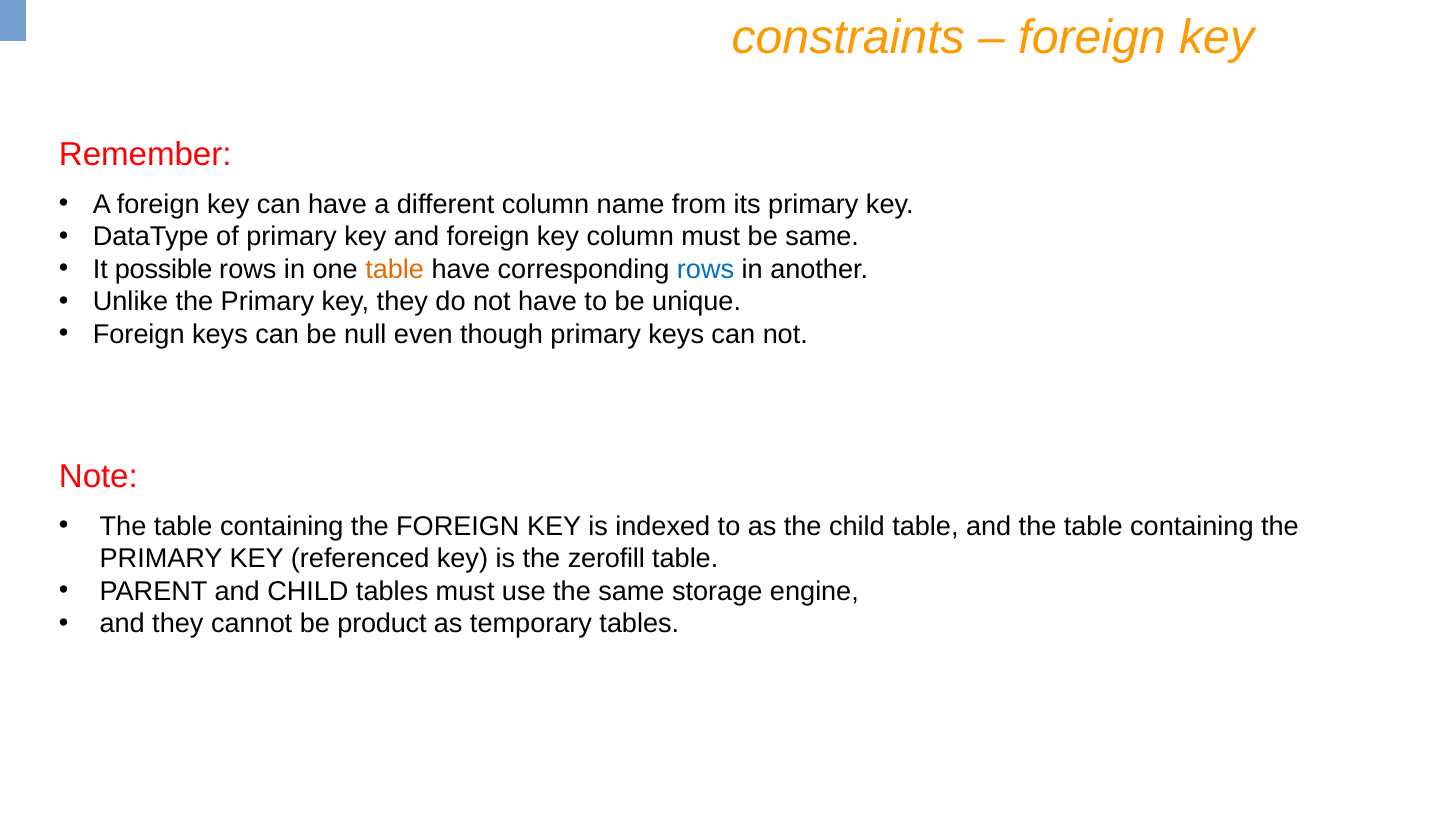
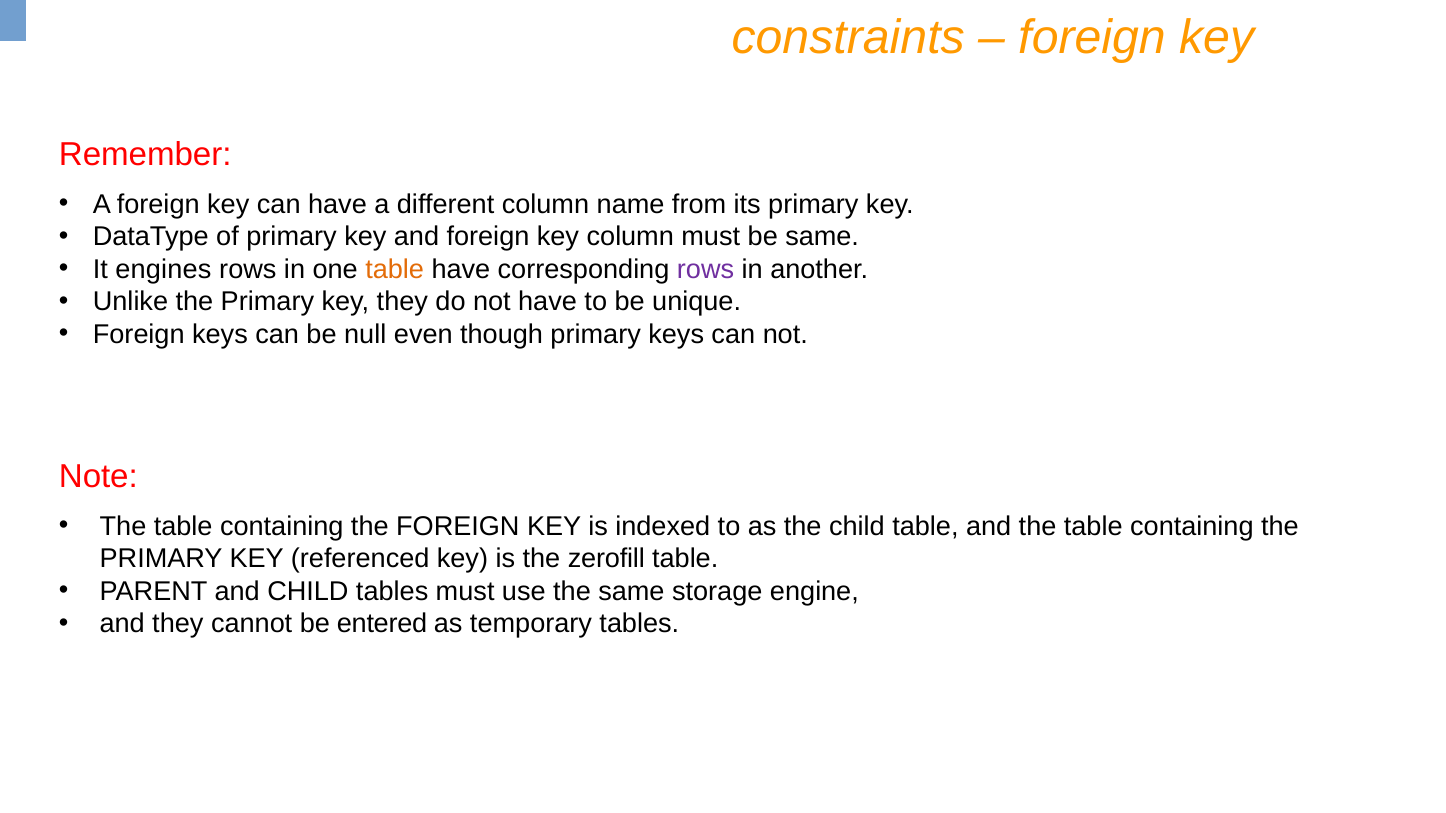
possible: possible -> engines (163, 270)
rows colour: blue -> purple (706, 270)
product: product -> entered (382, 624)
